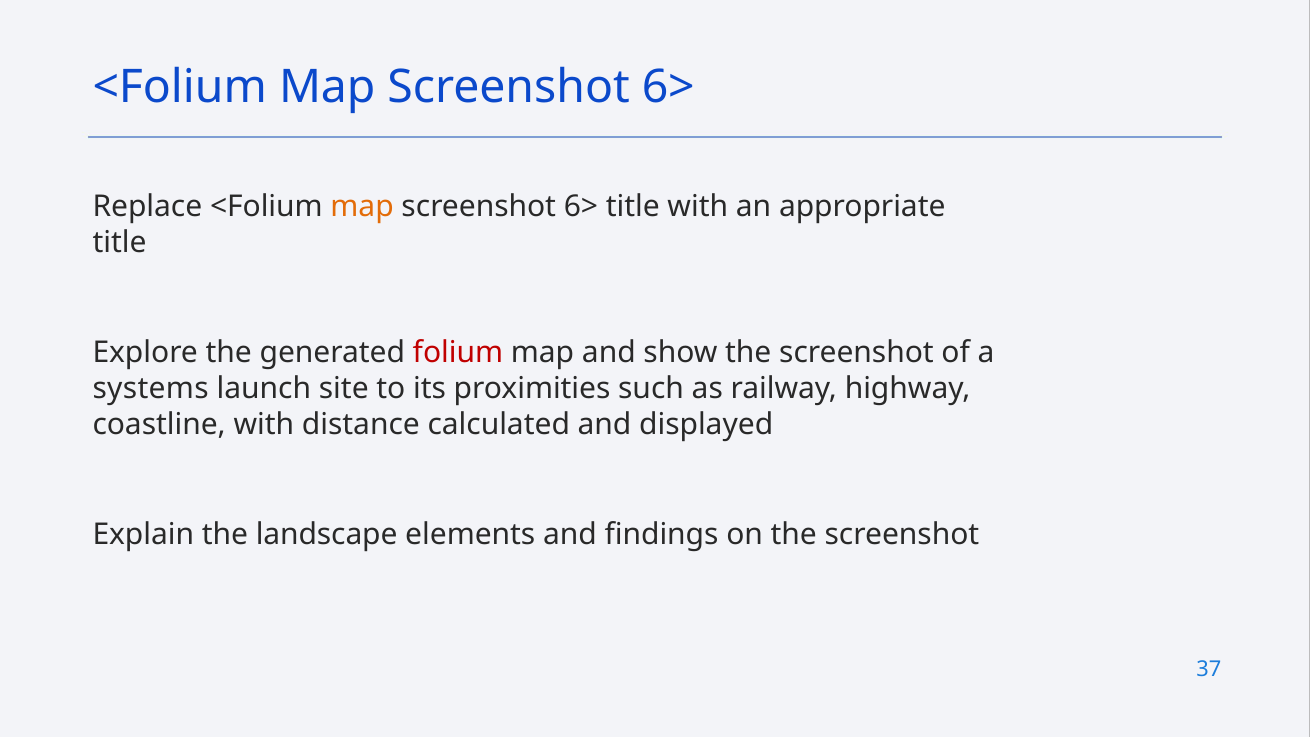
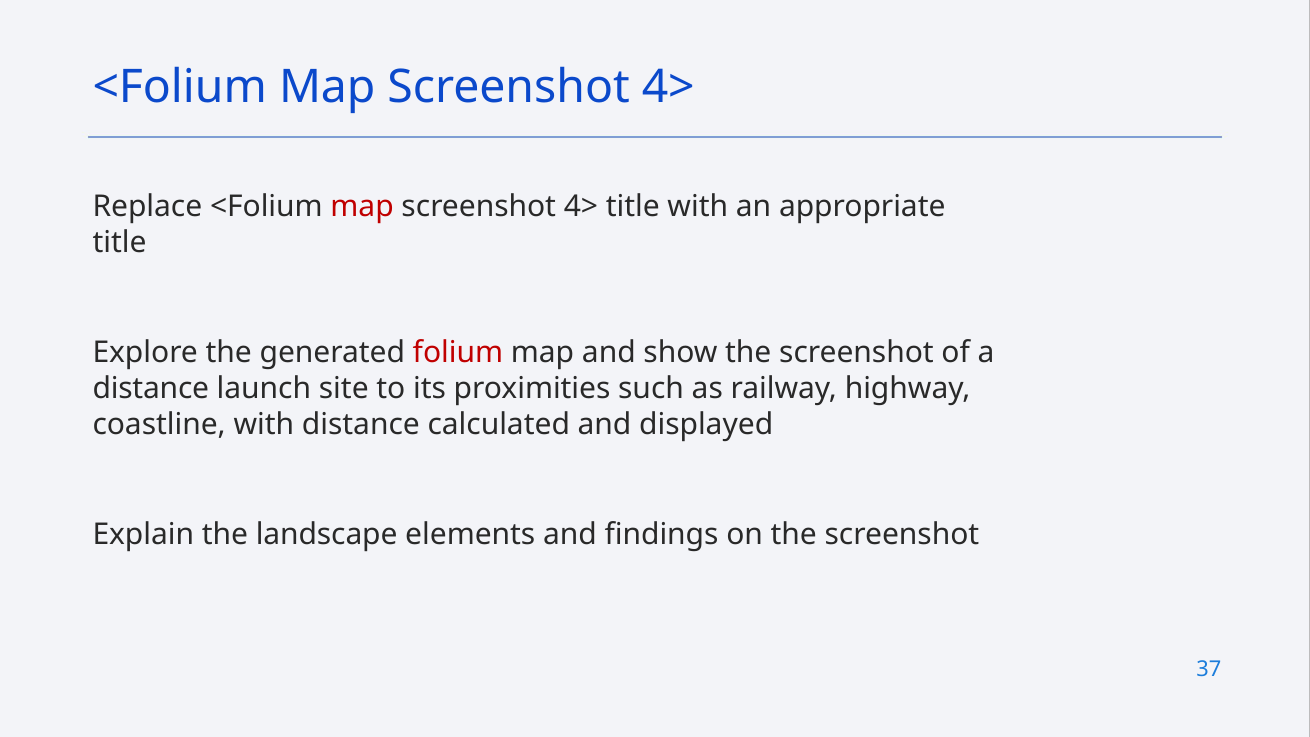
6>: 6> -> 4> (668, 88)
map colour: orange -> red (362, 207)
6>: 6> -> 4> (581, 207)
systems: systems -> distance (151, 389)
